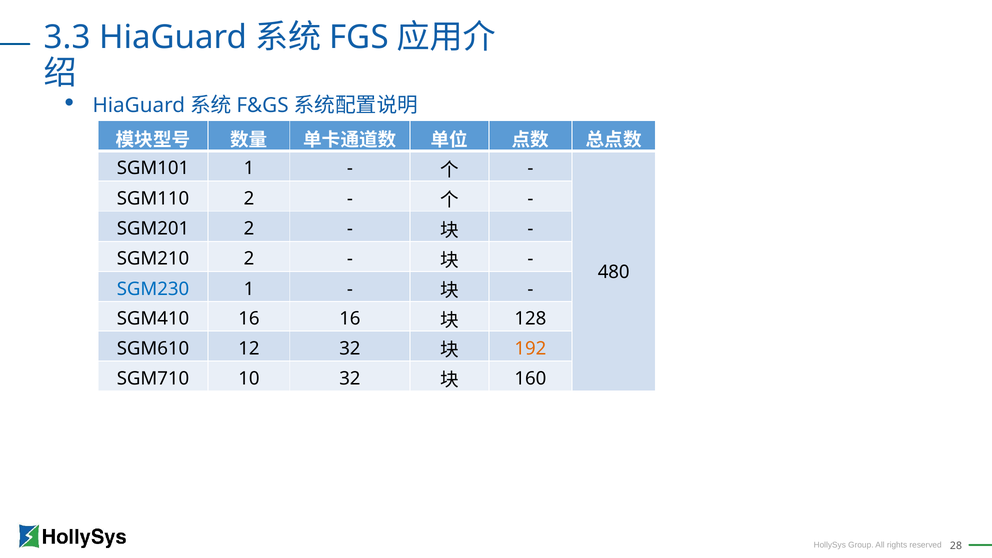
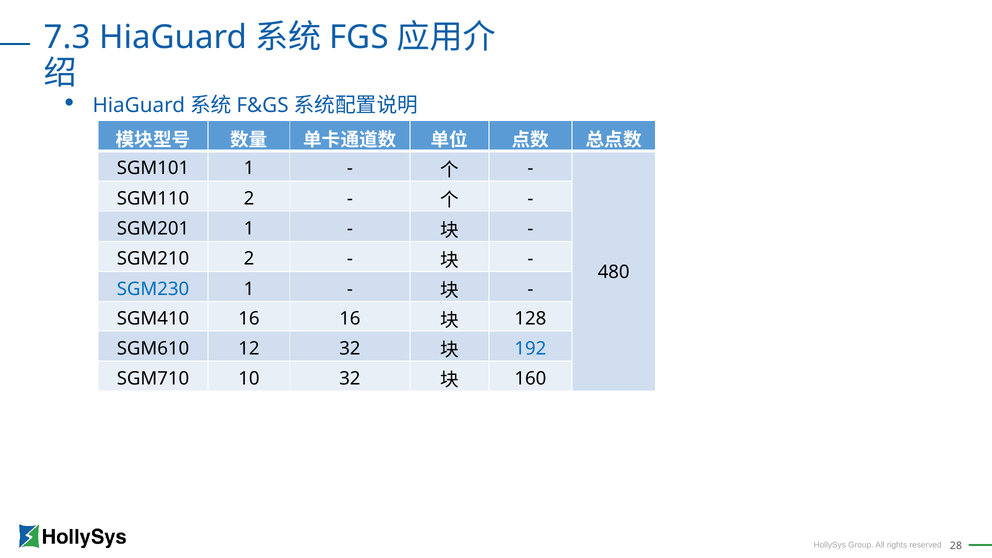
3.3: 3.3 -> 7.3 (67, 38)
SGM201 2: 2 -> 1 (249, 229)
192 colour: orange -> blue (530, 349)
